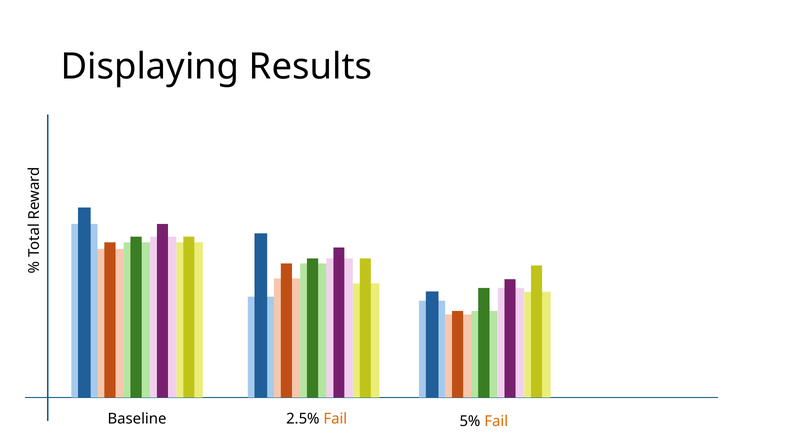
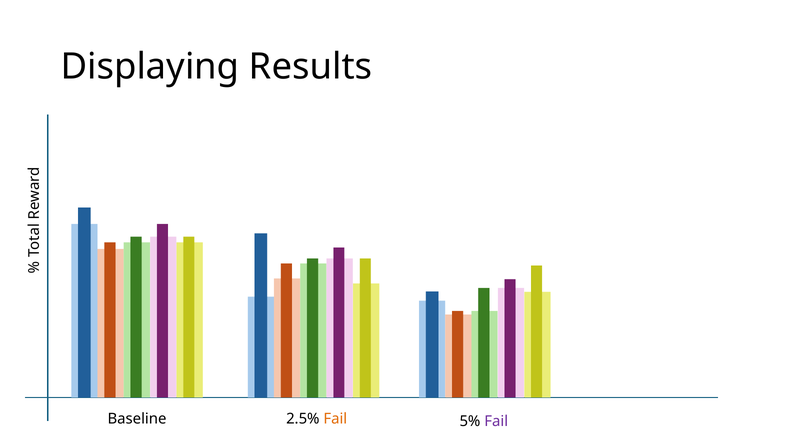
Fail colour: orange -> purple (496, 421)
